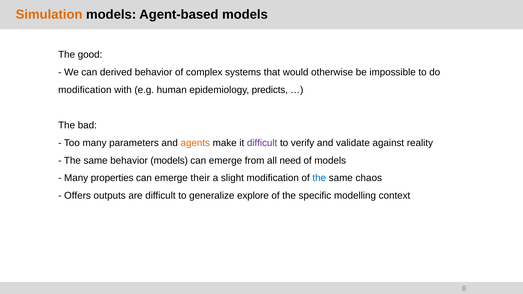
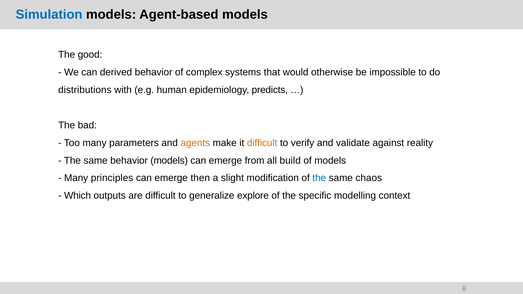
Simulation colour: orange -> blue (49, 15)
modification: modification -> distributions (85, 90)
difficult colour: purple -> orange (262, 143)
need: need -> build (290, 161)
properties: properties -> principles (112, 178)
their: their -> then (200, 178)
Offers: Offers -> Which (78, 196)
